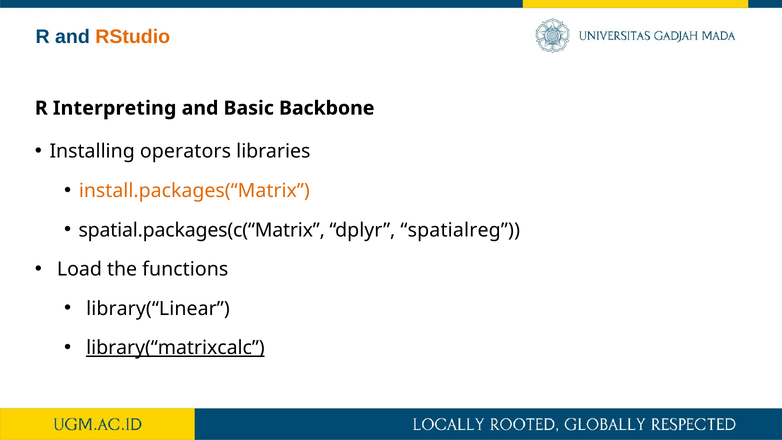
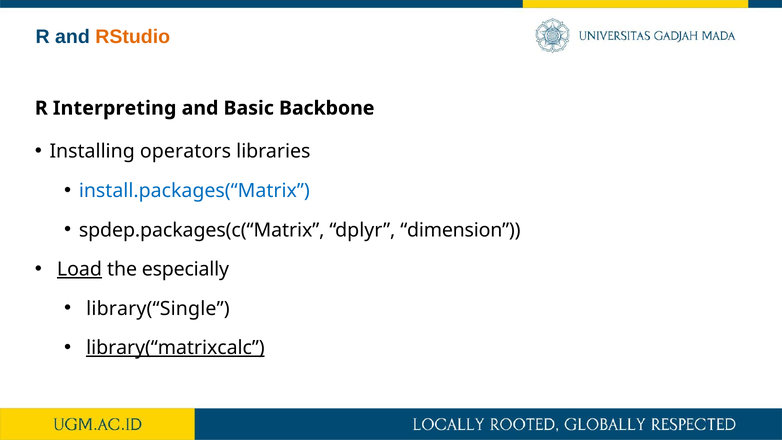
install.packages(“Matrix colour: orange -> blue (194, 191)
spatial.packages(c(“Matrix: spatial.packages(c(“Matrix -> spdep.packages(c(“Matrix (202, 230)
spatialreg: spatialreg -> dimension (460, 230)
Load underline: none -> present (79, 269)
functions: functions -> especially (185, 269)
library(“Linear: library(“Linear -> library(“Single (158, 308)
